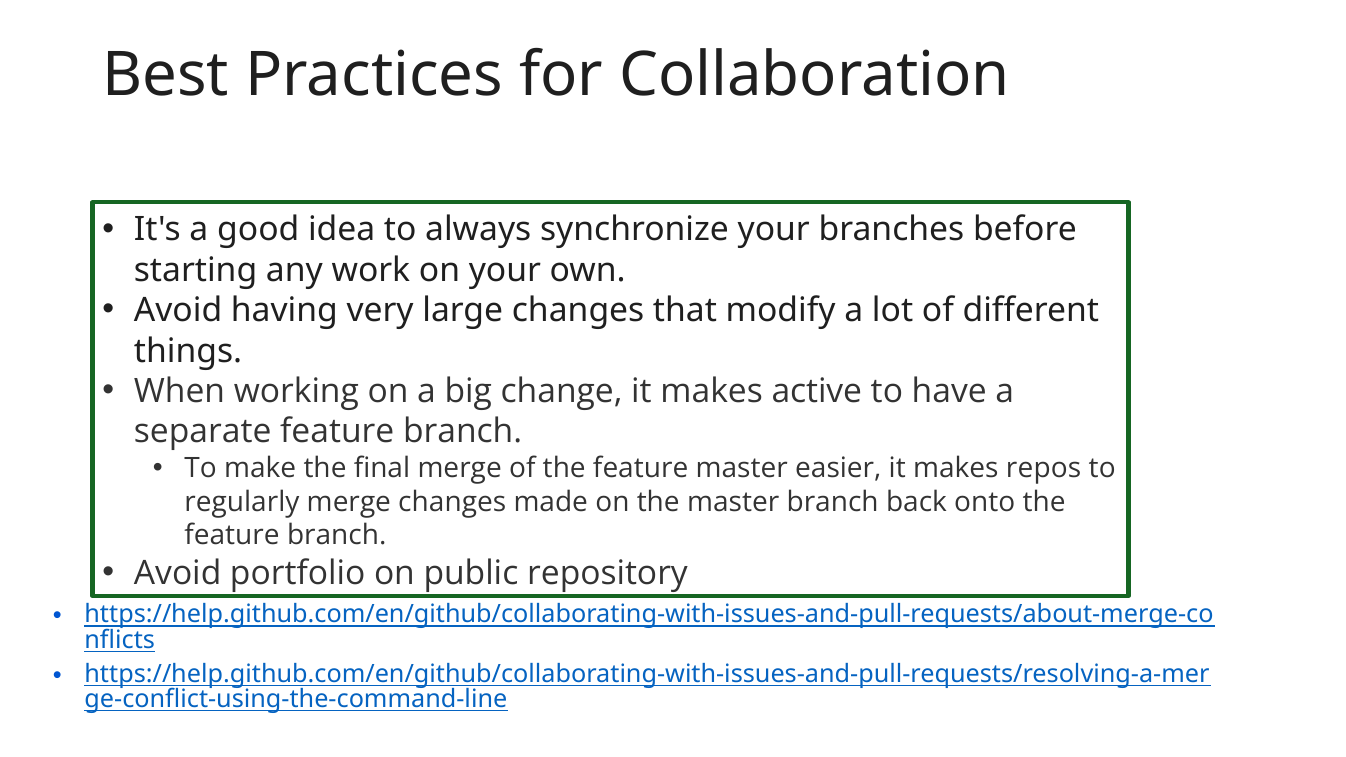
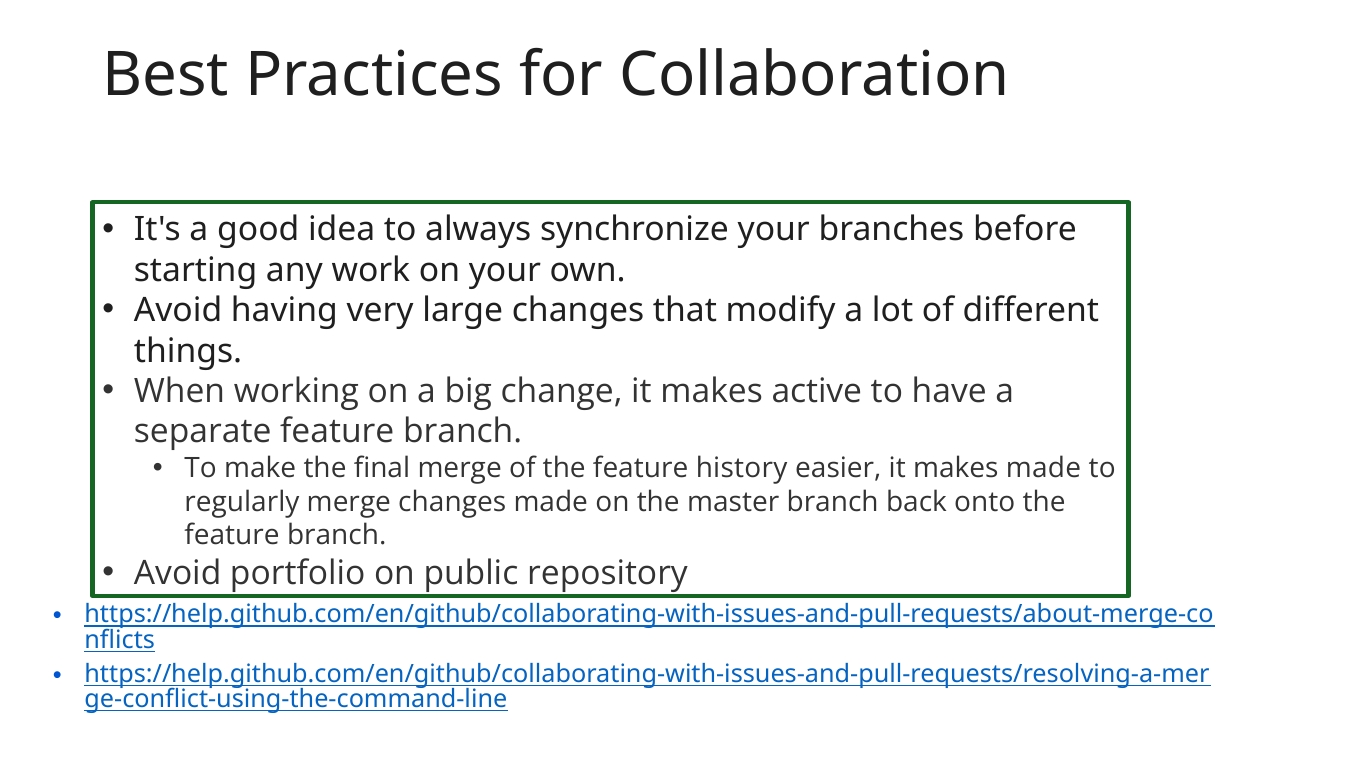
feature master: master -> history (742, 468)
makes repos: repos -> made (1044, 468)
